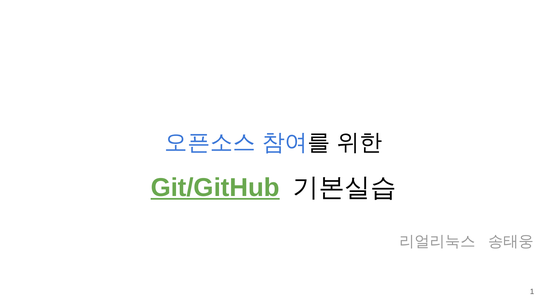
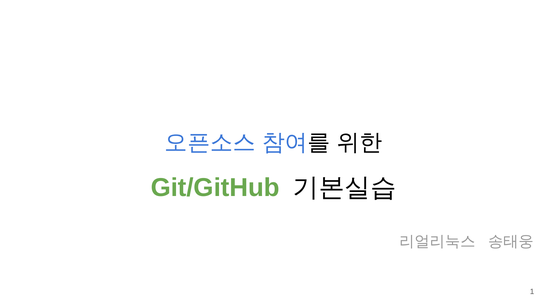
Git/GitHub underline: present -> none (215, 187)
